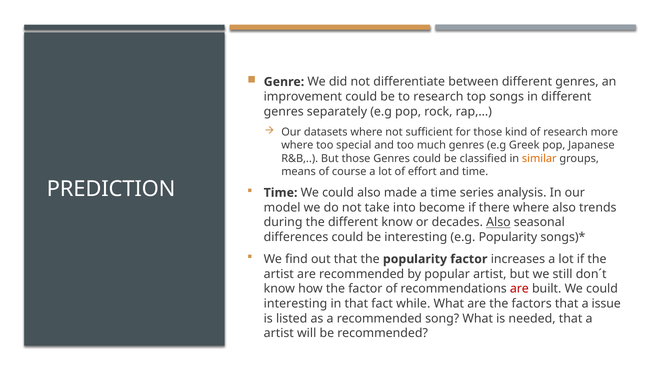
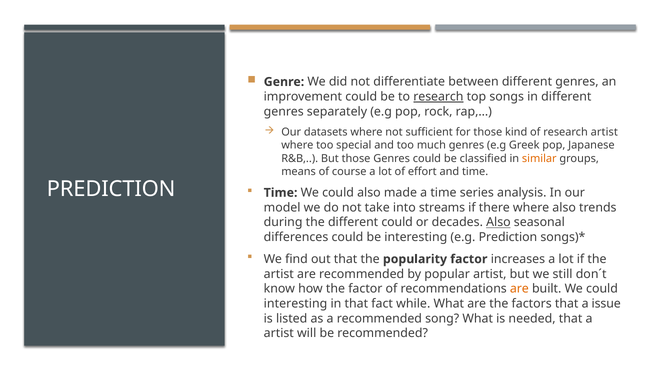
research underline: none -> present (438, 97)
research more: more -> artist (604, 132)
become: become -> streams (442, 208)
different know: know -> could (397, 223)
e.g Popularity: Popularity -> Prediction (508, 237)
are colour: red -> orange (519, 289)
